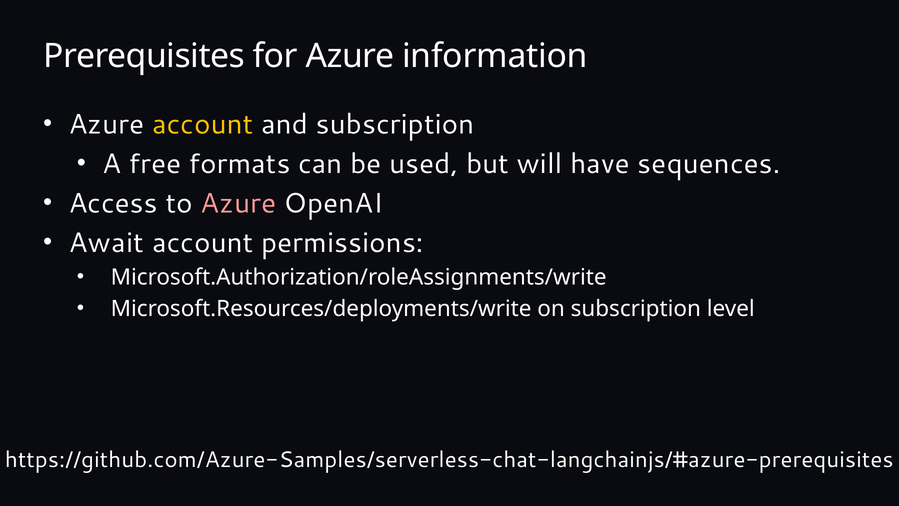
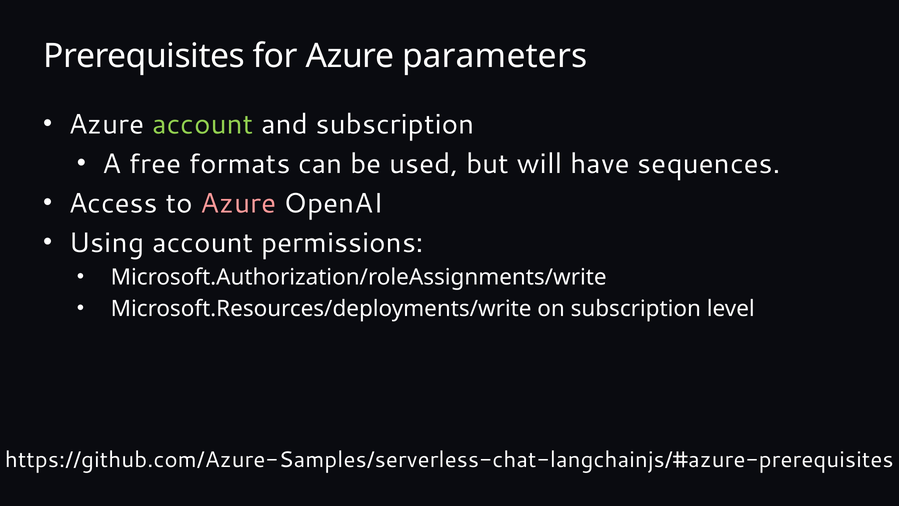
information: information -> parameters (495, 56)
account colour: yellow -> light green (203, 125)
Await: Await -> Using (106, 243)
